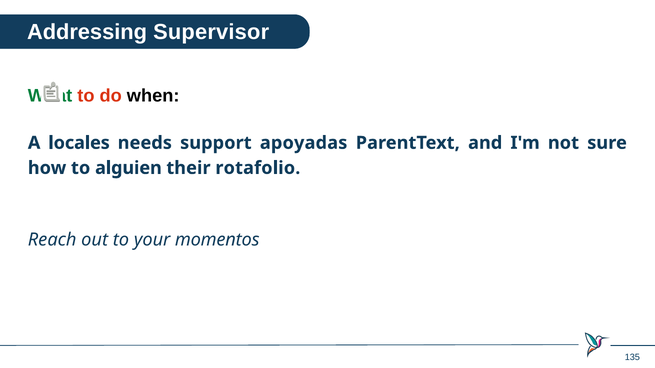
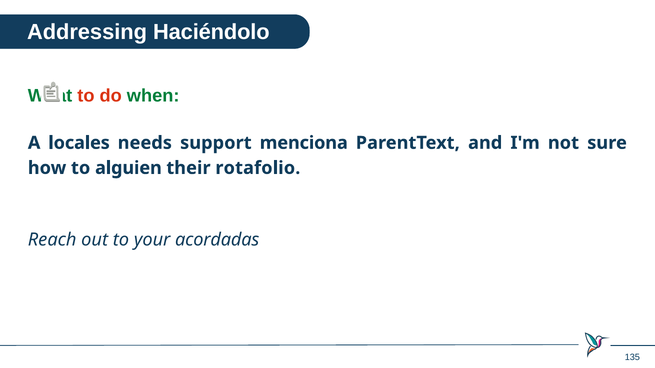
Supervisor: Supervisor -> Haciéndolo (211, 32)
when colour: black -> green (153, 96)
apoyadas: apoyadas -> menciona (304, 143)
momentos: momentos -> acordadas (217, 240)
